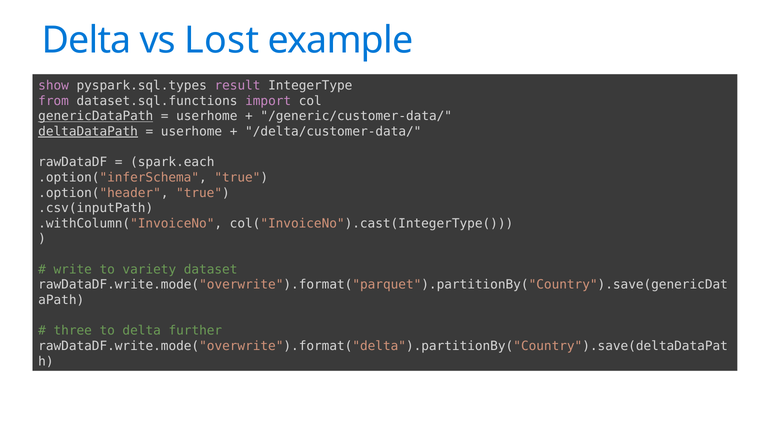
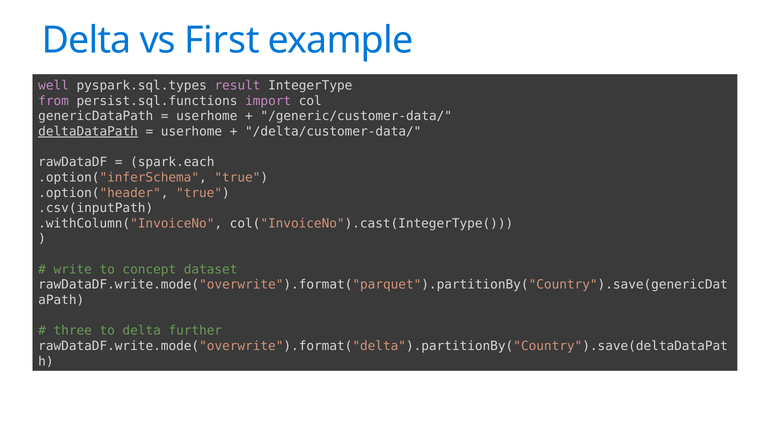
Lost: Lost -> First (222, 40)
show: show -> well (54, 86)
dataset.sql.functions: dataset.sql.functions -> persist.sql.functions (157, 101)
genericDataPath underline: present -> none (96, 116)
variety: variety -> concept (149, 269)
